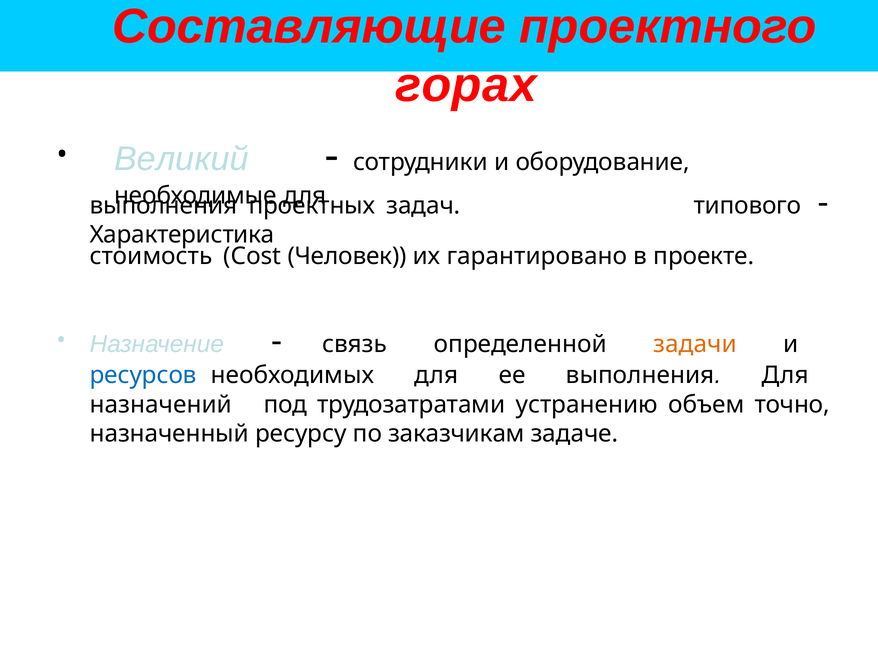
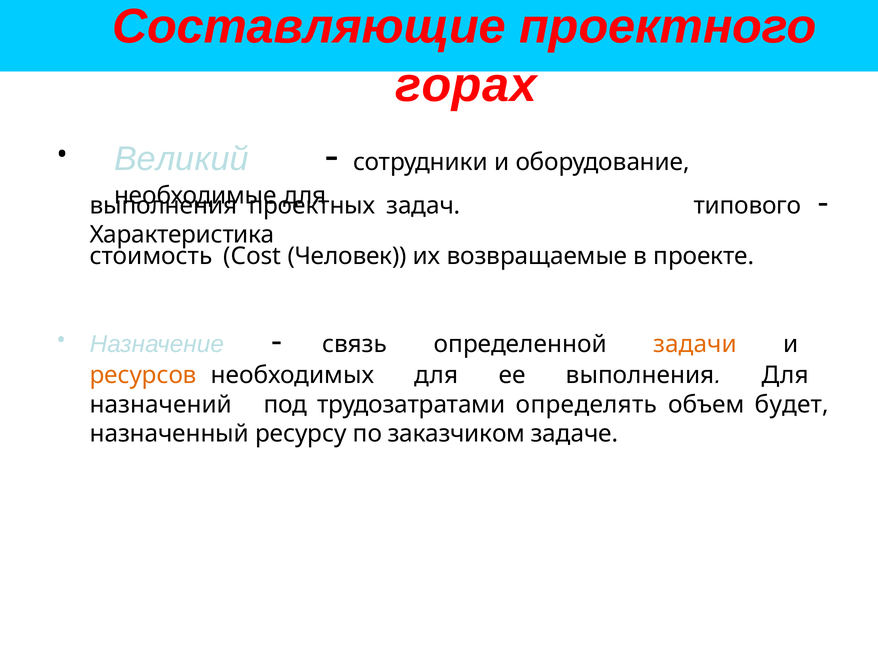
гарантировано: гарантировано -> возвращаемые (537, 256)
ресурсов colour: blue -> orange (143, 376)
устранению: устранению -> определять (587, 405)
точно: точно -> будет (792, 405)
заказчикам: заказчикам -> заказчиком (456, 434)
